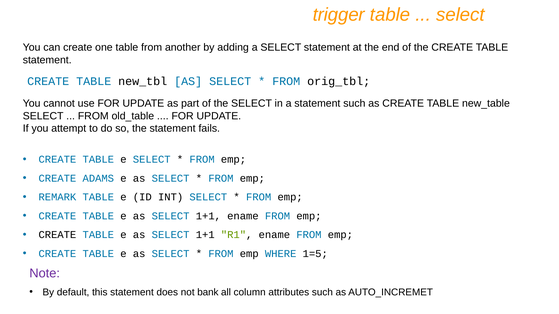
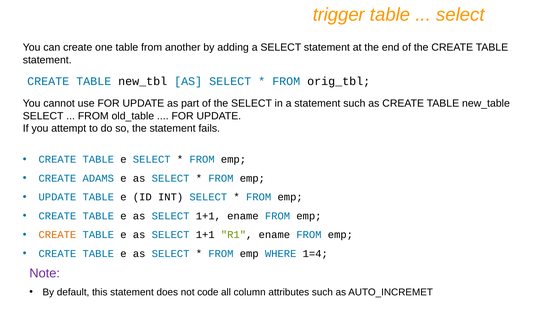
REMARK: REMARK -> UPDATE (57, 197)
CREATE colour: black -> orange (57, 235)
1=5: 1=5 -> 1=4 (315, 254)
bank: bank -> code (208, 293)
